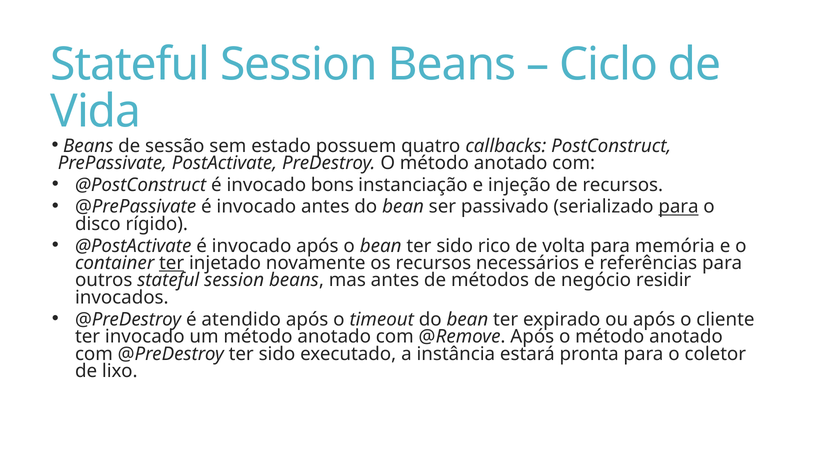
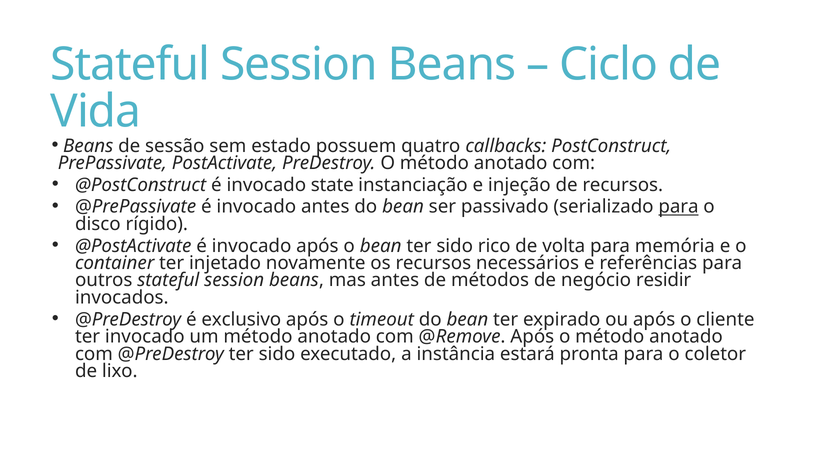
bons: bons -> state (332, 185)
ter underline: present -> none (172, 263)
atendido: atendido -> exclusivo (241, 320)
